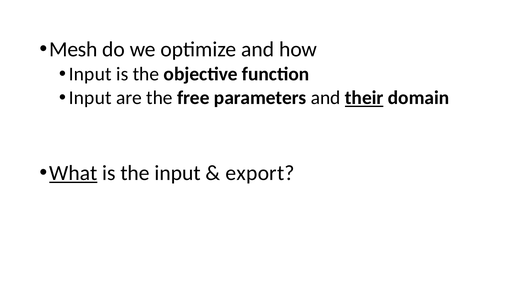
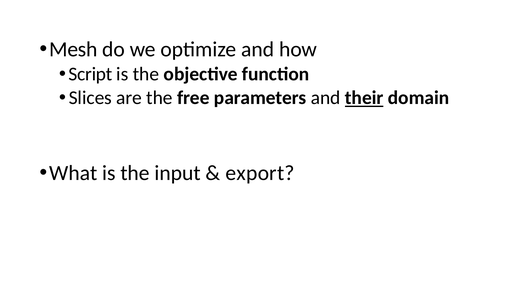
Input: Input -> Script (90, 74)
Input: Input -> Slices (90, 98)
What underline: present -> none (73, 173)
